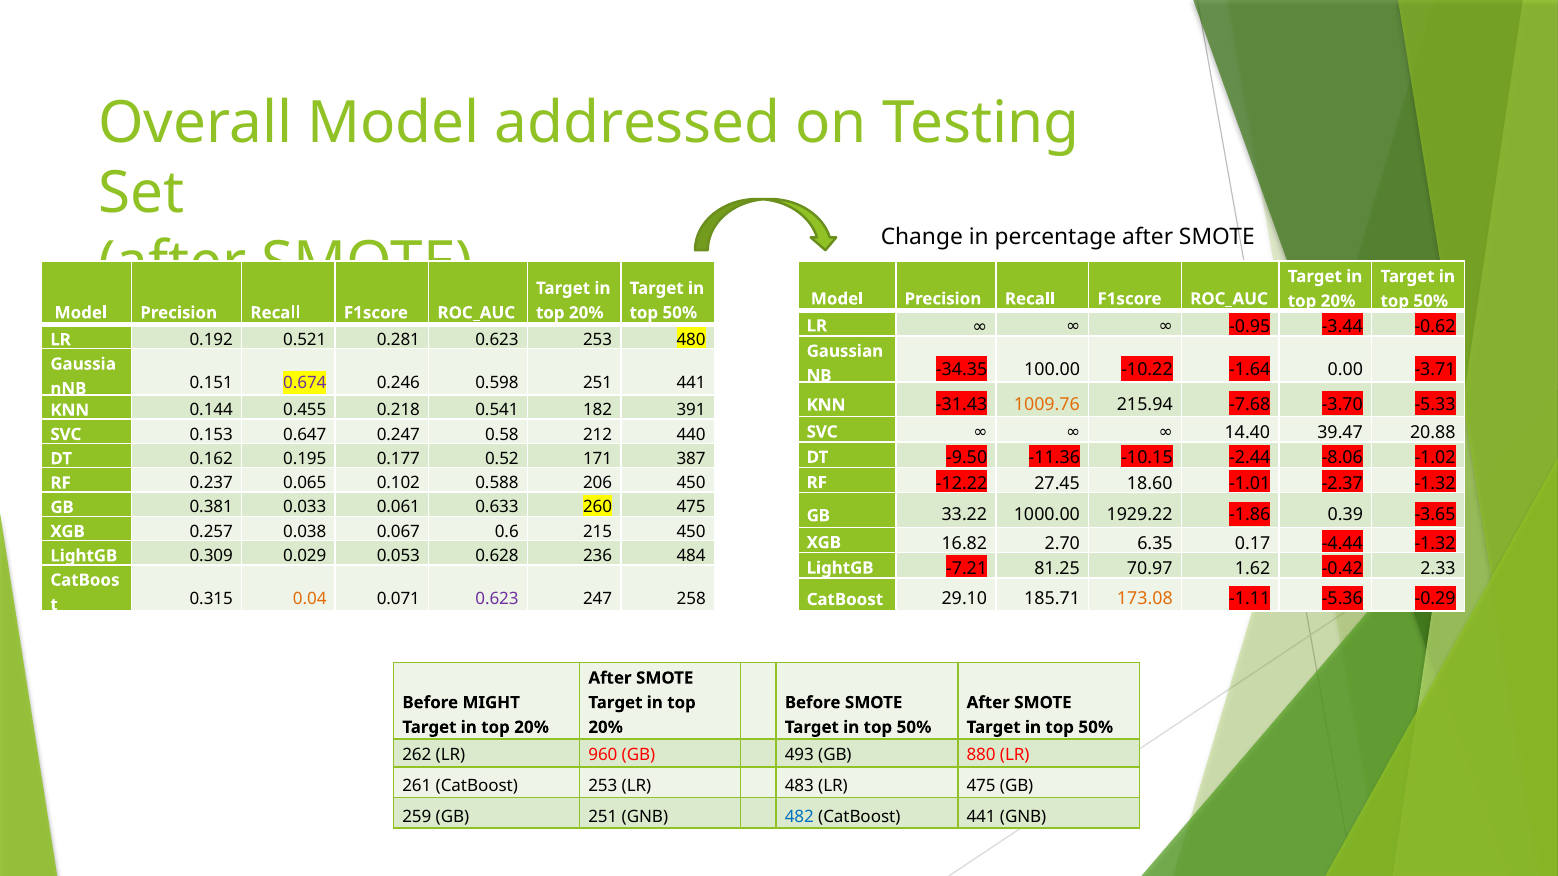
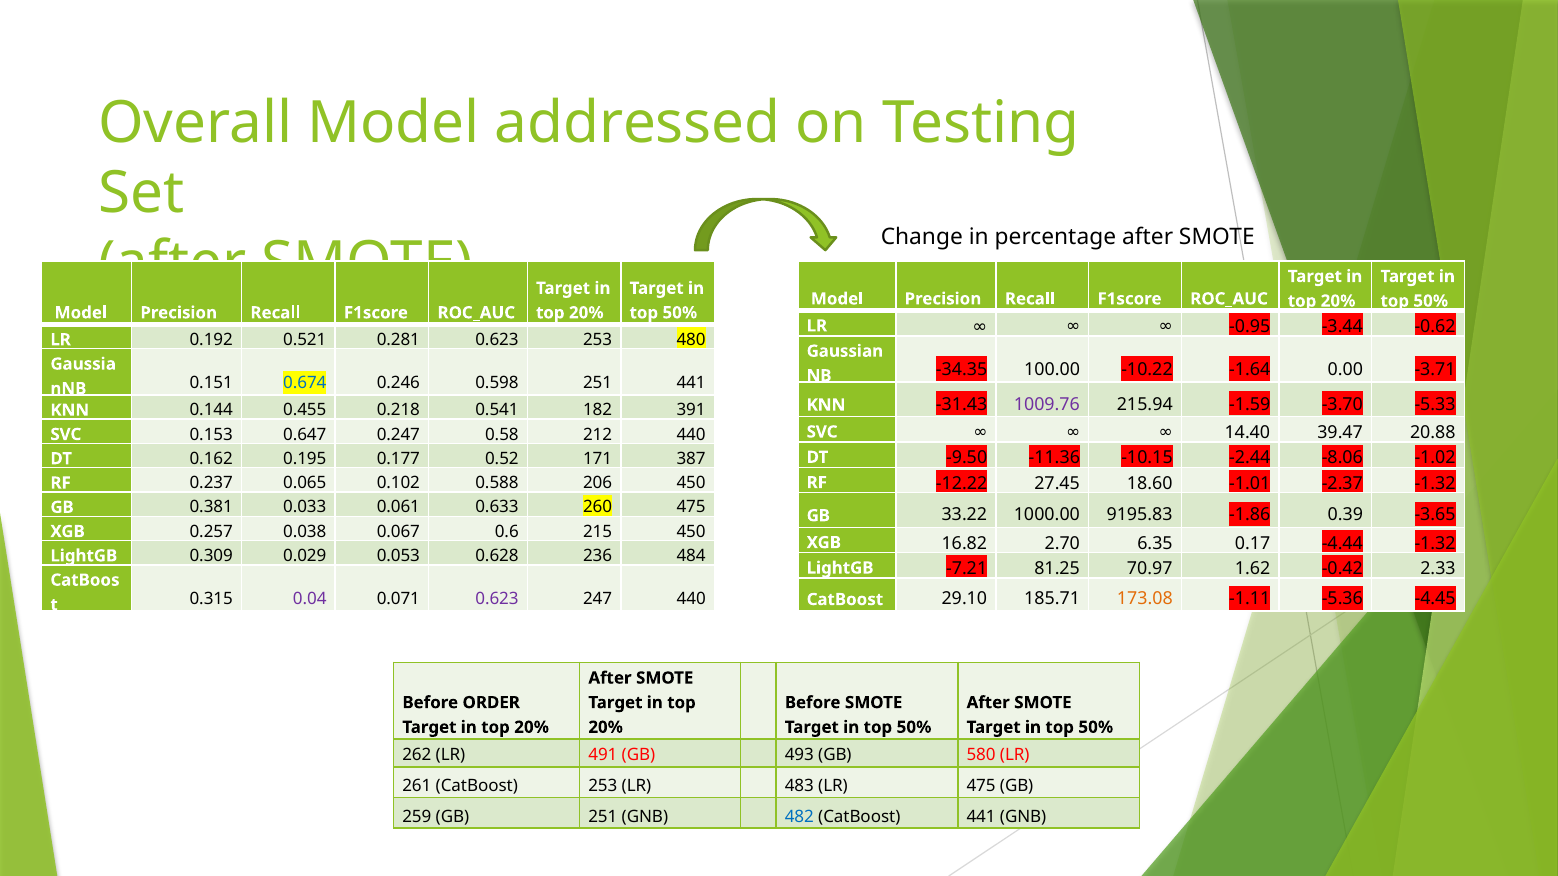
0.674 colour: purple -> blue (305, 383)
1009.76 colour: orange -> purple (1047, 405)
-7.68: -7.68 -> -1.59 (1250, 405)
1929.22: 1929.22 -> 9195.83 (1140, 515)
-0.29: -0.29 -> -4.45 (1435, 599)
0.04 colour: orange -> purple (310, 600)
247 258: 258 -> 440 (691, 600)
MIGHT: MIGHT -> ORDER (491, 703)
960: 960 -> 491 (603, 755)
880: 880 -> 580 (981, 755)
